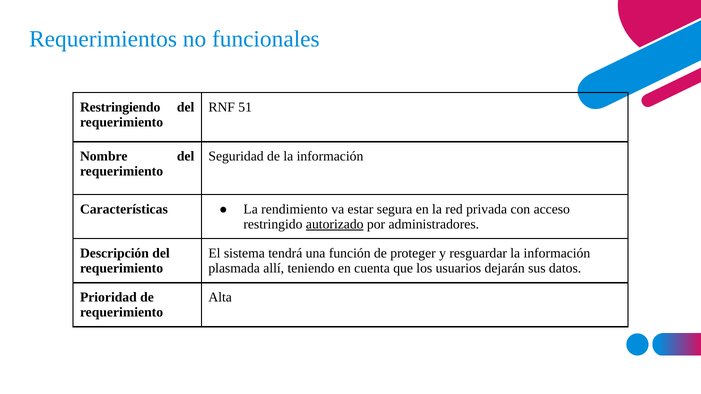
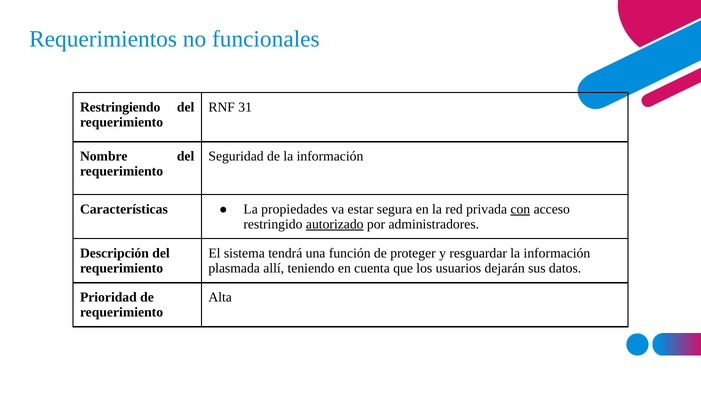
51: 51 -> 31 (245, 107)
rendimiento: rendimiento -> propiedades (294, 209)
con underline: none -> present (520, 209)
